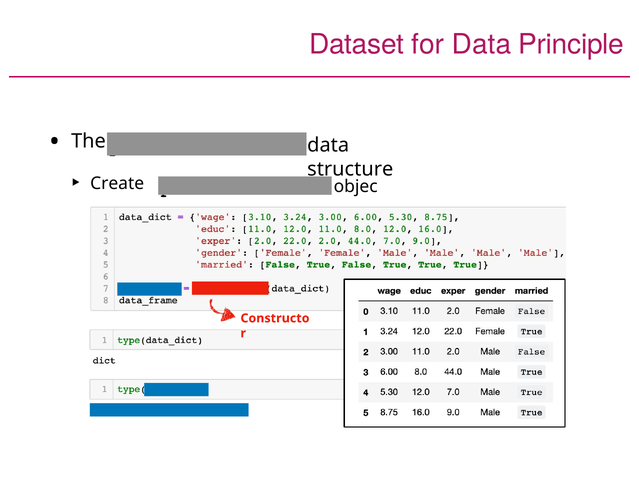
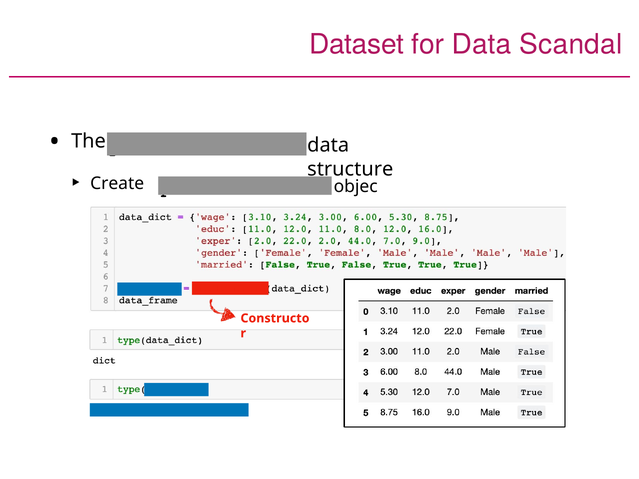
Principle: Principle -> Scandal (571, 45)
